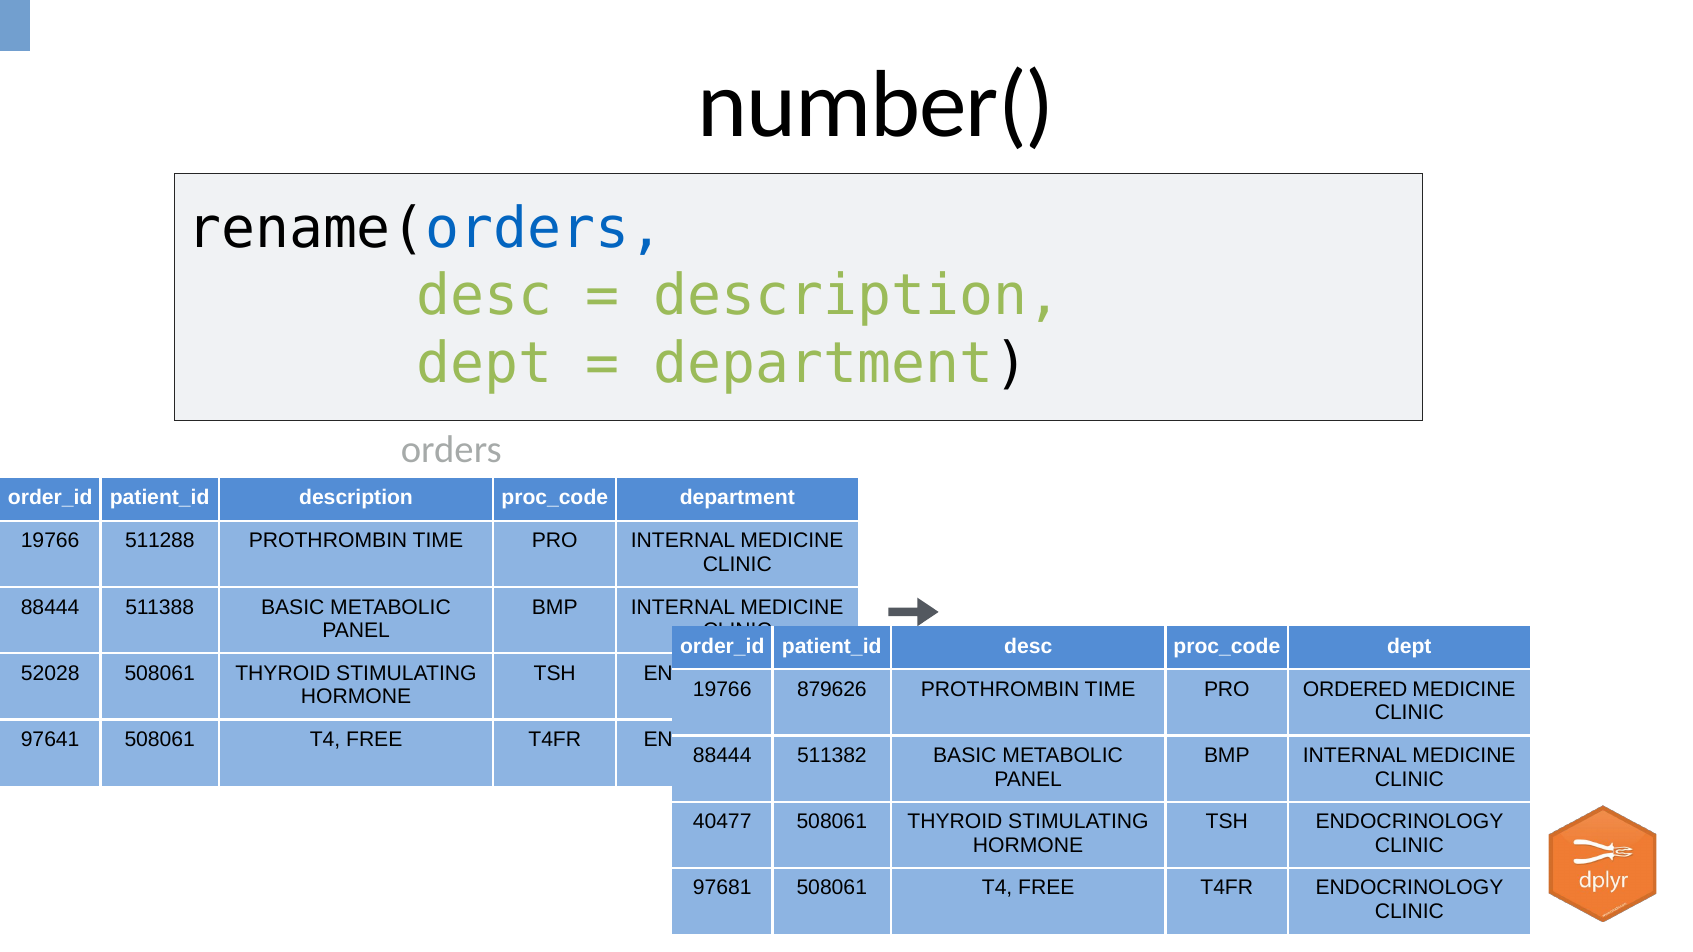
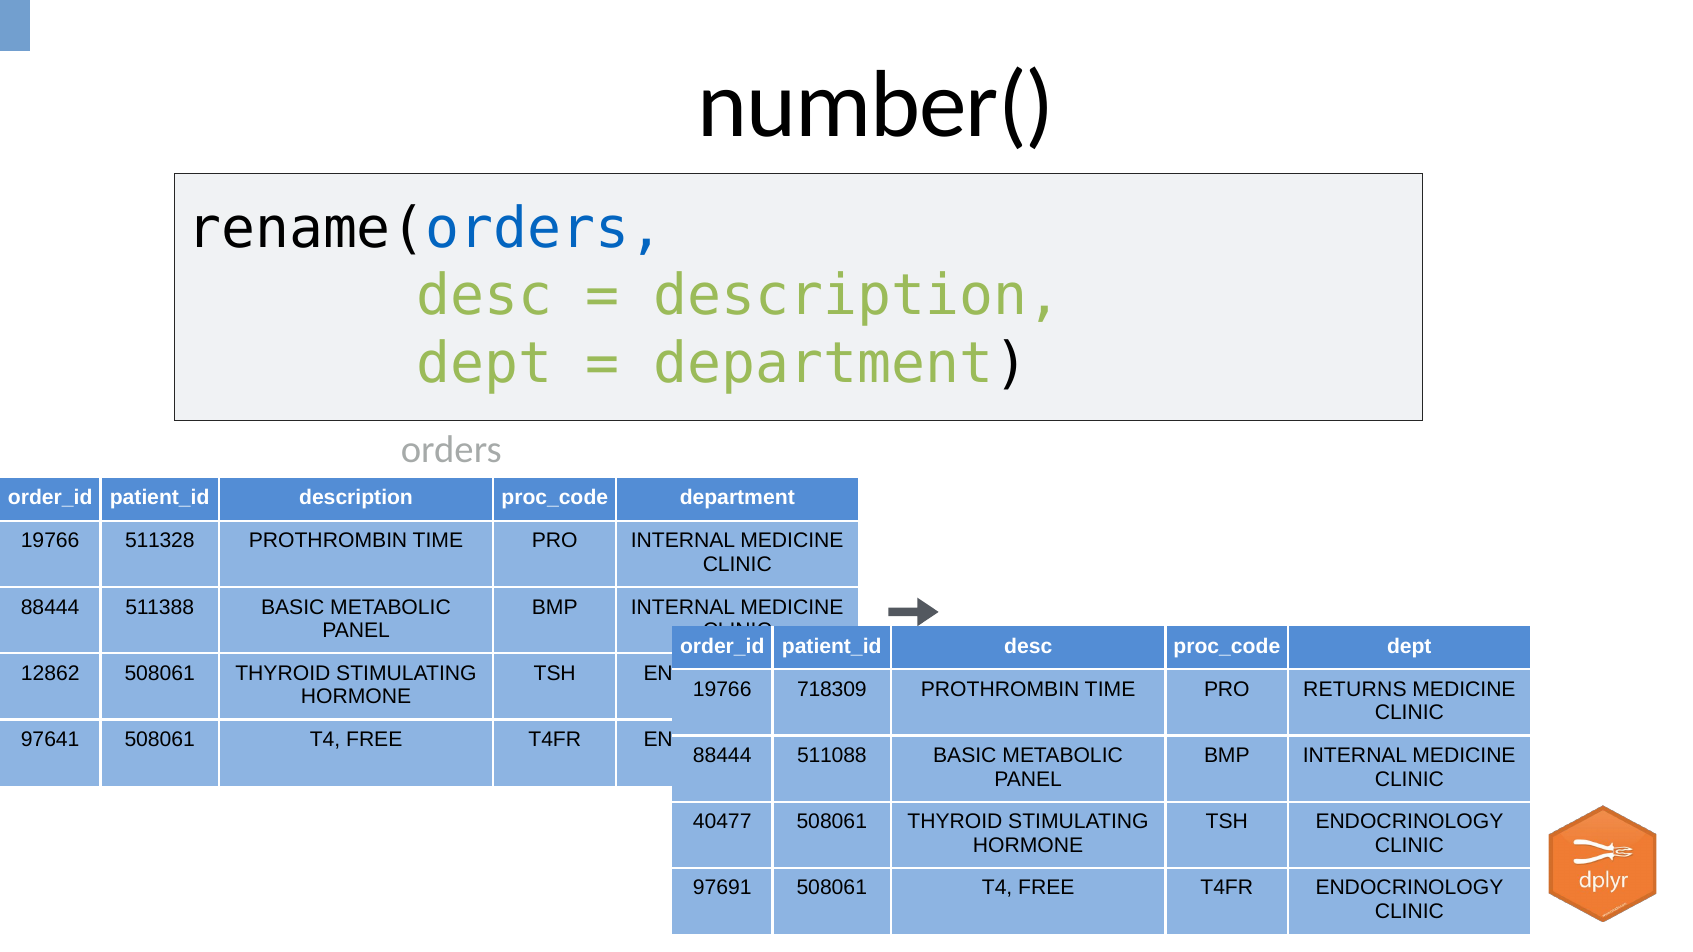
511288: 511288 -> 511328 (160, 541)
52028: 52028 -> 12862 (50, 673)
879626: 879626 -> 718309 (832, 689)
ORDERED: ORDERED -> RETURNS (1355, 689)
511382: 511382 -> 511088 (832, 756)
97681: 97681 -> 97691 (722, 888)
